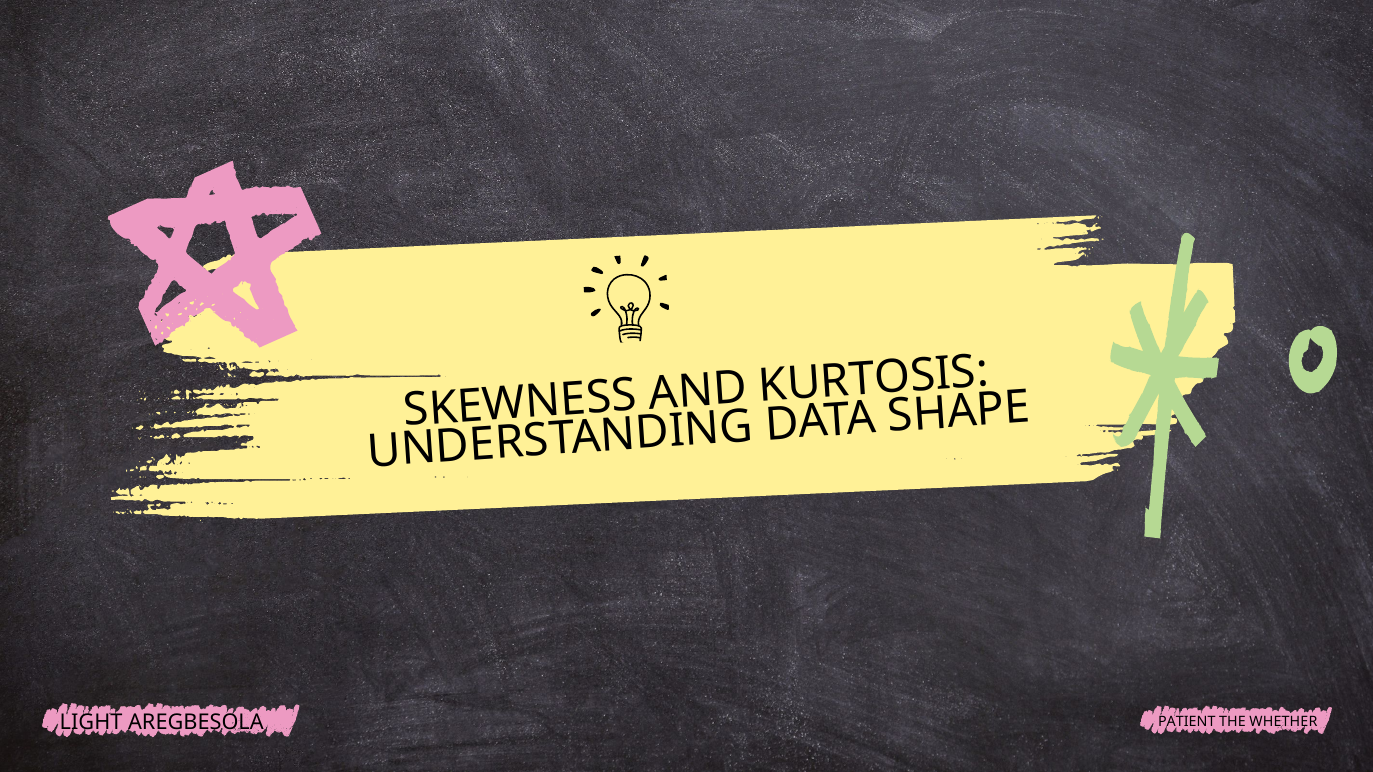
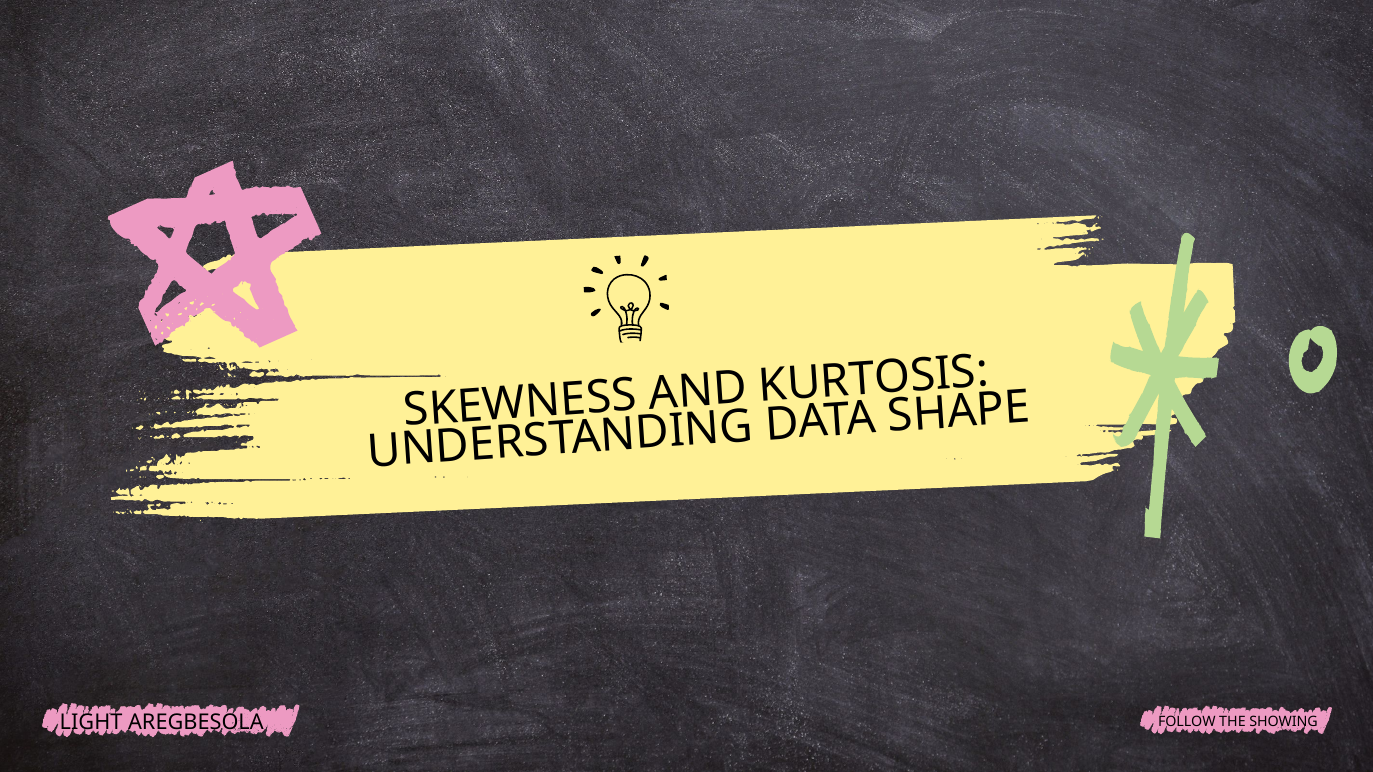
PATIENT: PATIENT -> FOLLOW (1187, 722)
WHETHER: WHETHER -> SHOWING (1284, 722)
